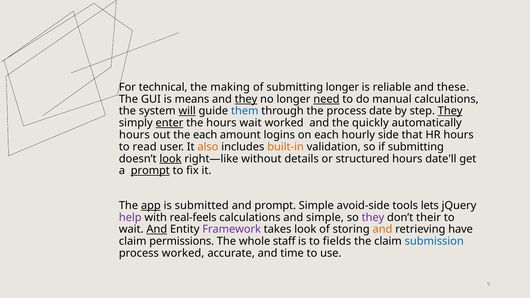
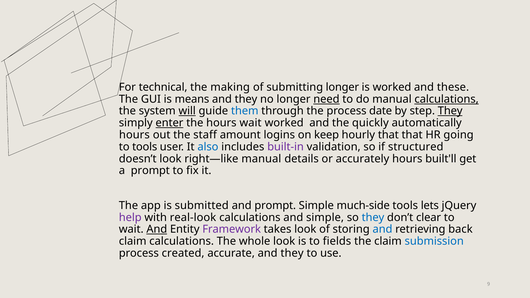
is reliable: reliable -> worked (392, 87)
they underline: present -> none (246, 99)
calculations underline: none -> present (447, 99)
the each: each -> staff (205, 135)
on each: each -> keep (327, 135)
hourly side: side -> that (388, 135)
HR hours: hours -> going (459, 135)
to read: read -> tools (145, 147)
also colour: orange -> blue (208, 147)
built-in colour: orange -> purple (286, 147)
if submitting: submitting -> structured (416, 147)
look underline: present -> none (170, 159)
right—like without: without -> manual (261, 159)
structured: structured -> accurately (362, 159)
date'll: date'll -> built'll (441, 159)
prompt underline: present -> none (150, 171)
app underline: present -> none (151, 206)
avoid-side: avoid-side -> much-side (363, 206)
real-feels: real-feels -> real-look (193, 218)
they colour: purple -> blue (373, 218)
their: their -> clear (429, 218)
and colour: orange -> blue (382, 229)
have: have -> back (460, 229)
claim permissions: permissions -> calculations (182, 241)
whole staff: staff -> look (284, 241)
process worked: worked -> created (183, 253)
accurate and time: time -> they (292, 253)
